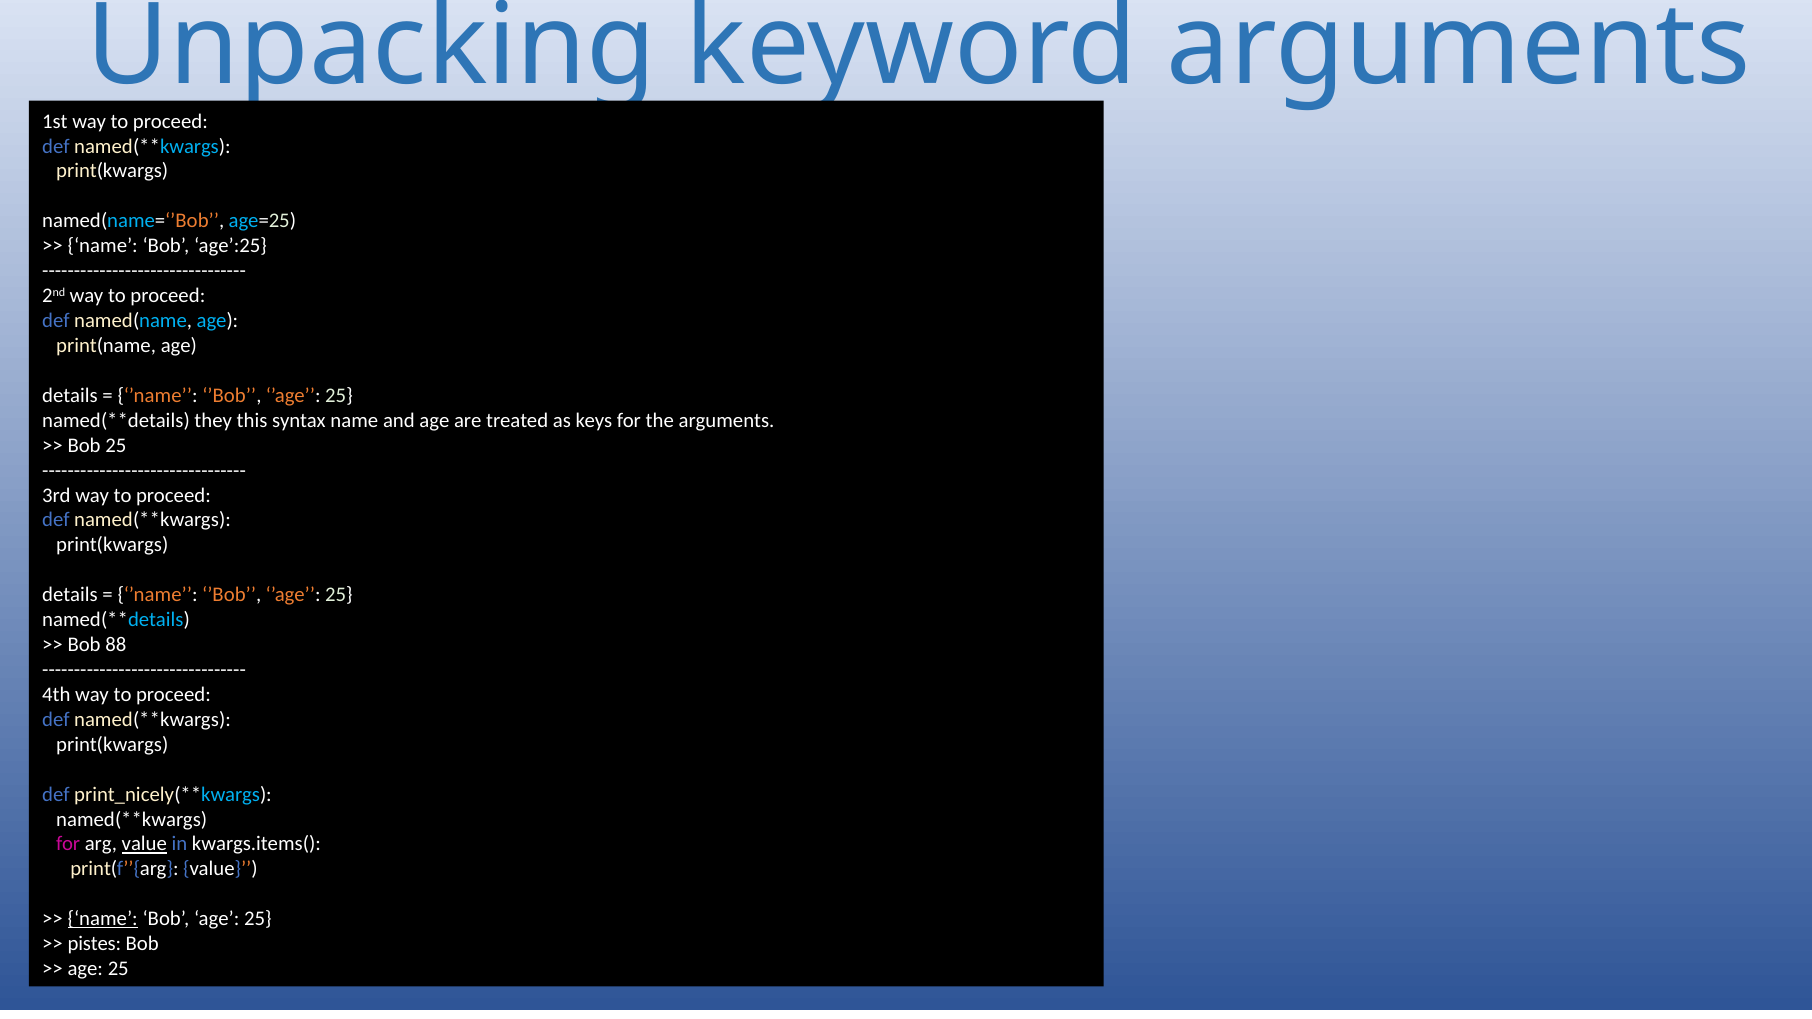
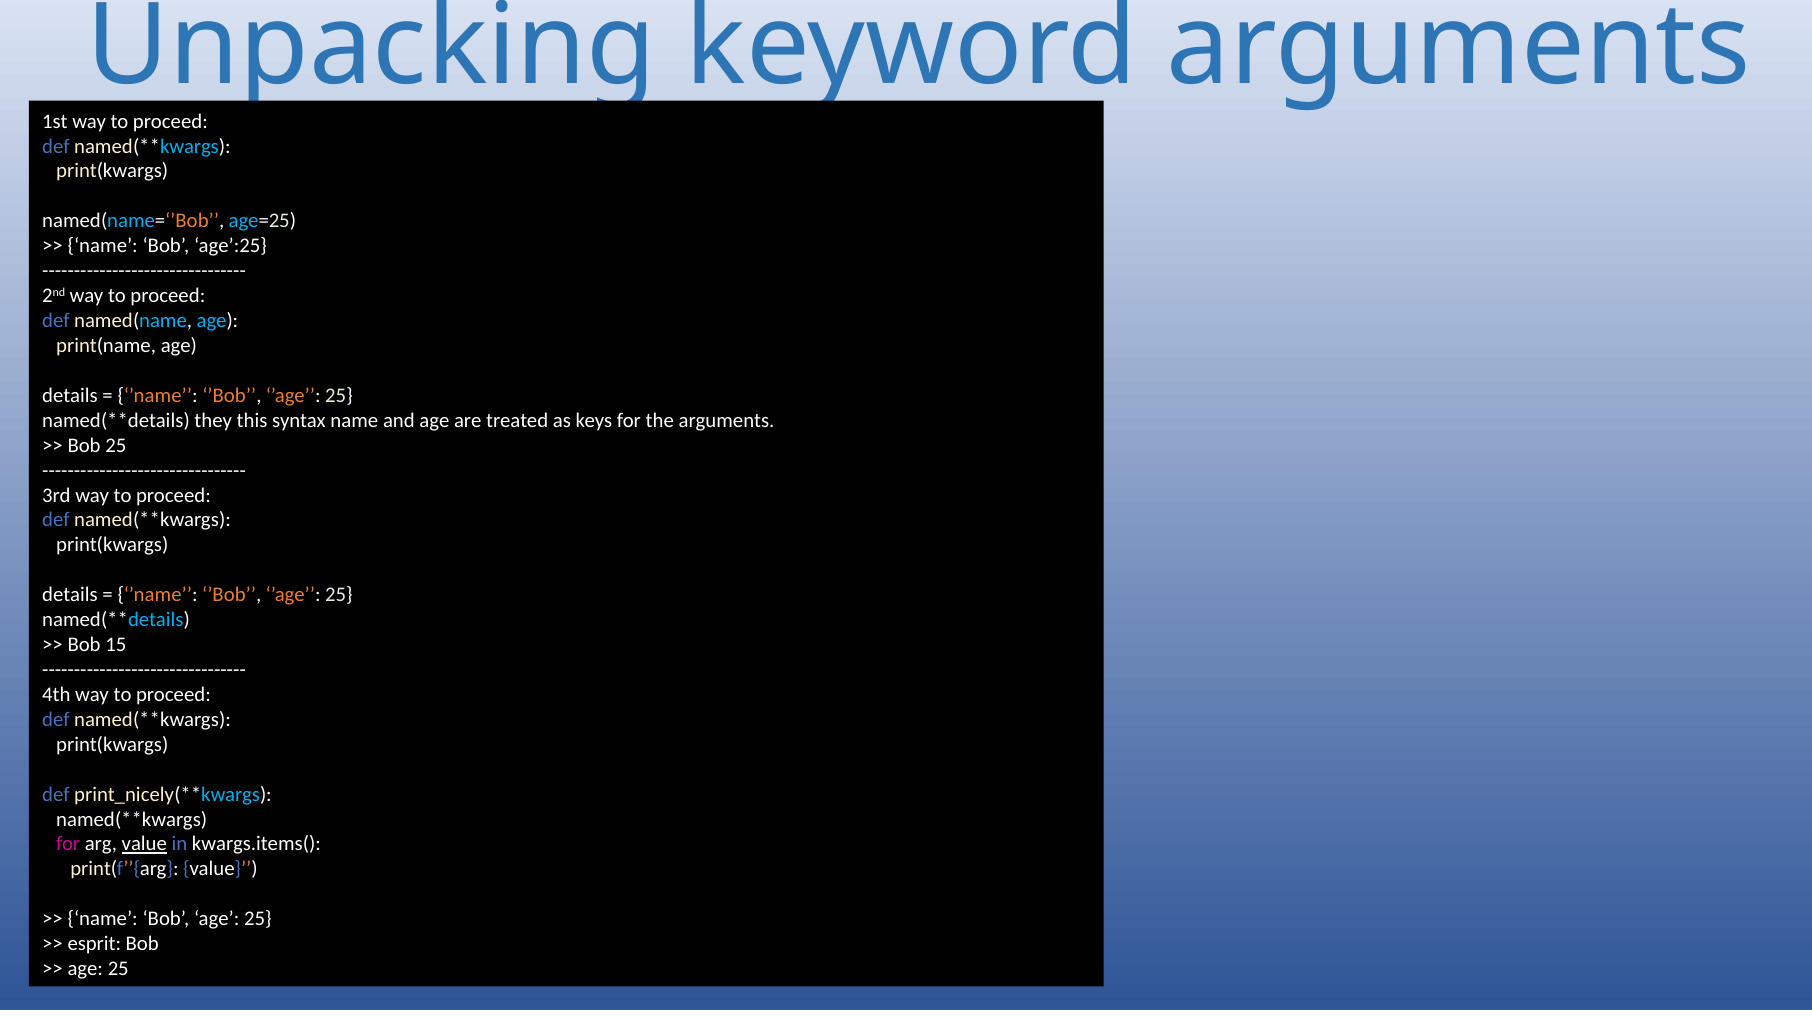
88: 88 -> 15 (116, 645)
name underline: present -> none (103, 919)
pistes: pistes -> esprit (94, 944)
